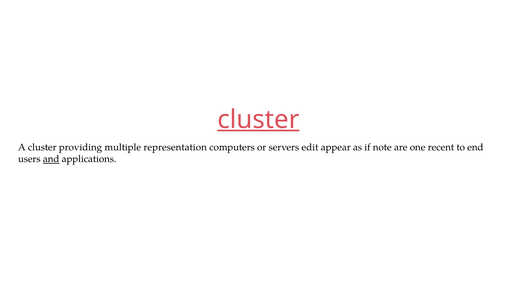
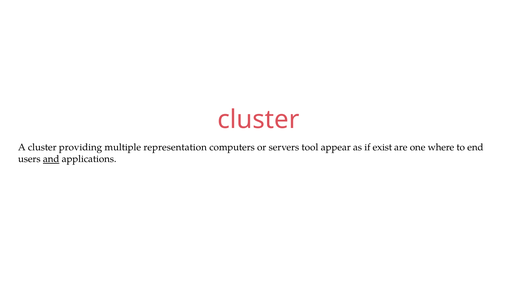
cluster underline: present -> none (258, 119)
edit: edit -> tool (310, 147)
note: note -> exist (382, 147)
recent: recent -> where (441, 147)
